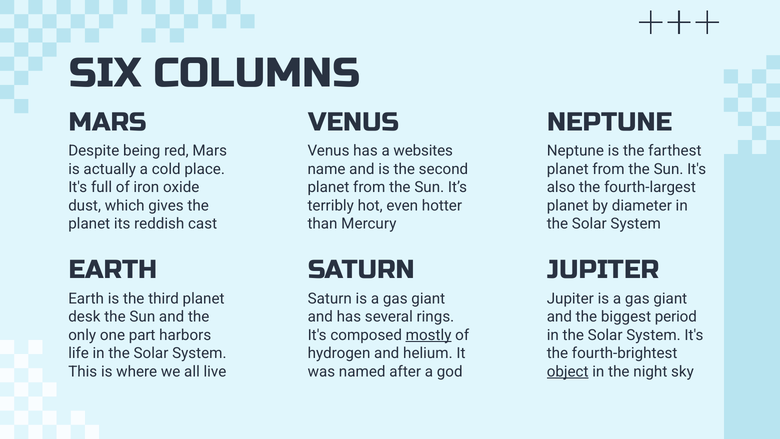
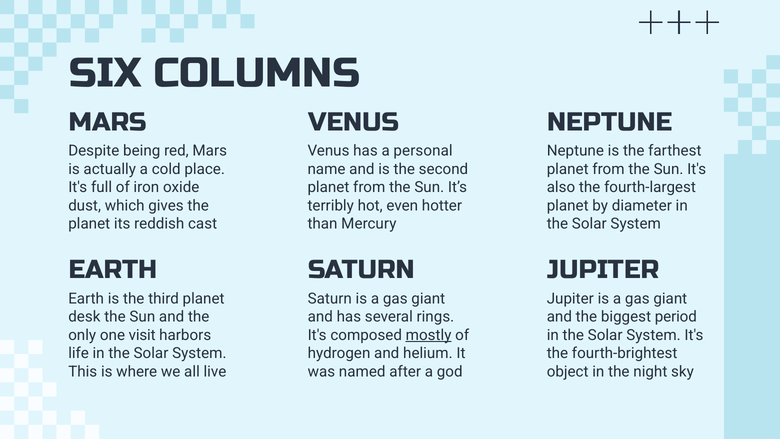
websites: websites -> personal (423, 151)
part: part -> visit (142, 335)
object underline: present -> none (568, 371)
